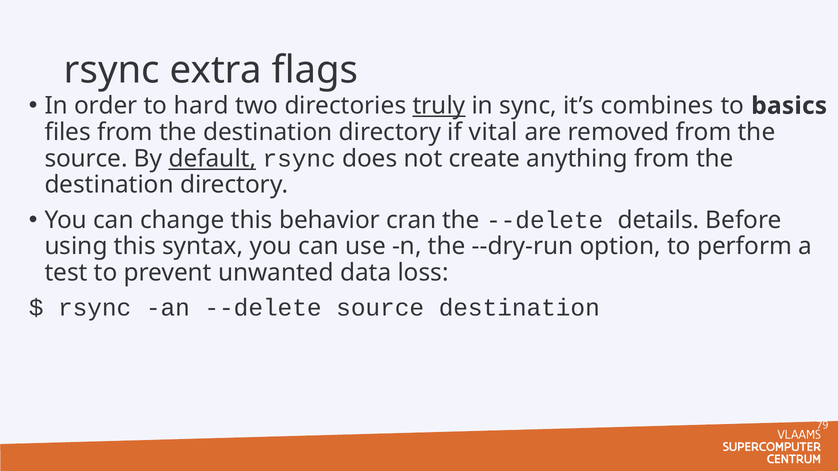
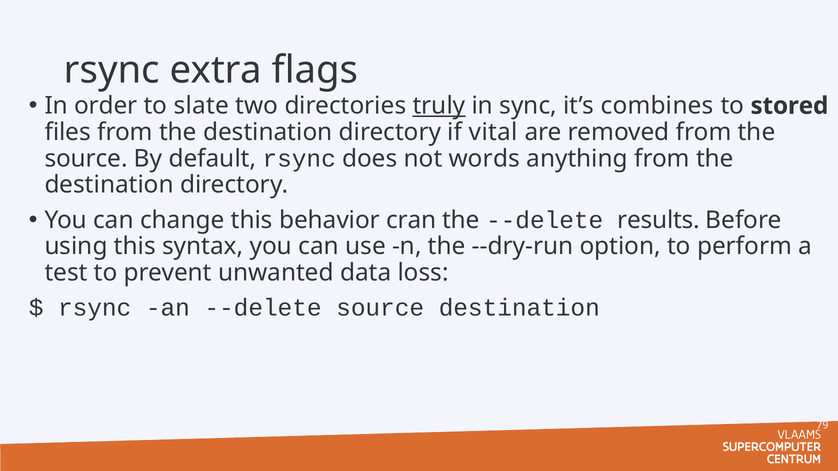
hard: hard -> slate (201, 106)
basics: basics -> stored (789, 106)
default underline: present -> none (212, 159)
create: create -> words (484, 159)
details: details -> results (659, 220)
